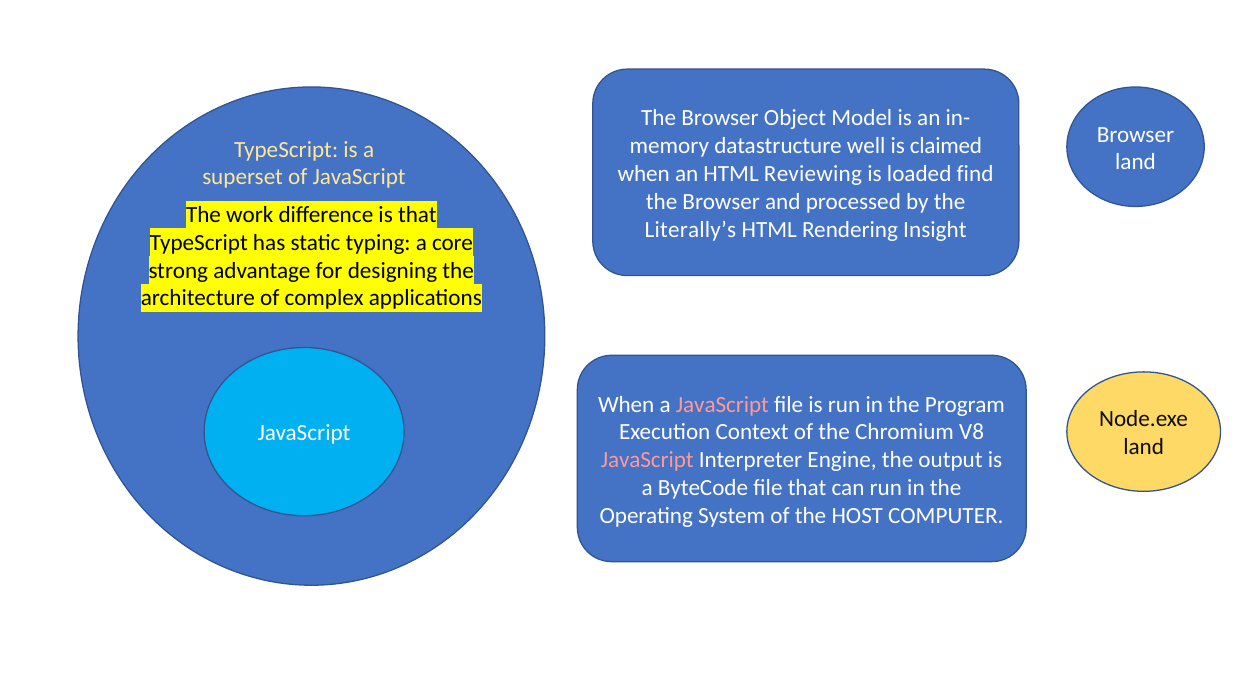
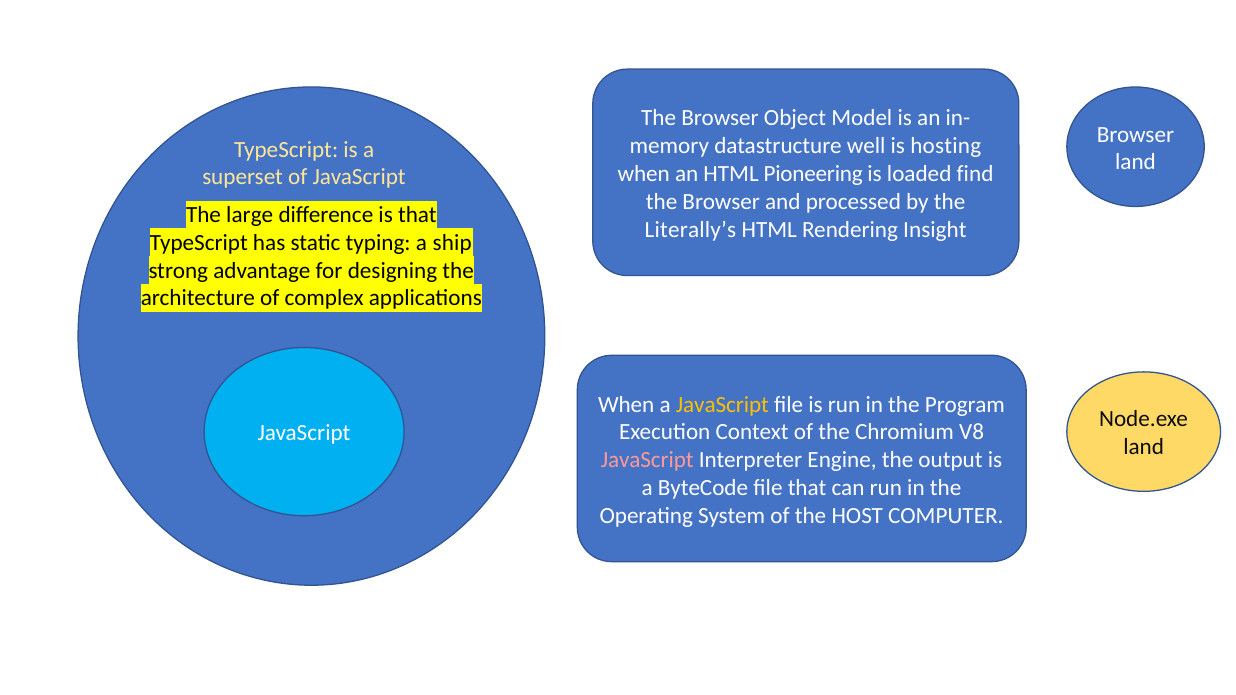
claimed: claimed -> hosting (946, 146)
Reviewing: Reviewing -> Pioneering (813, 174)
work: work -> large (250, 215)
core: core -> ship (452, 243)
JavaScript colour: pink -> yellow (722, 405)
